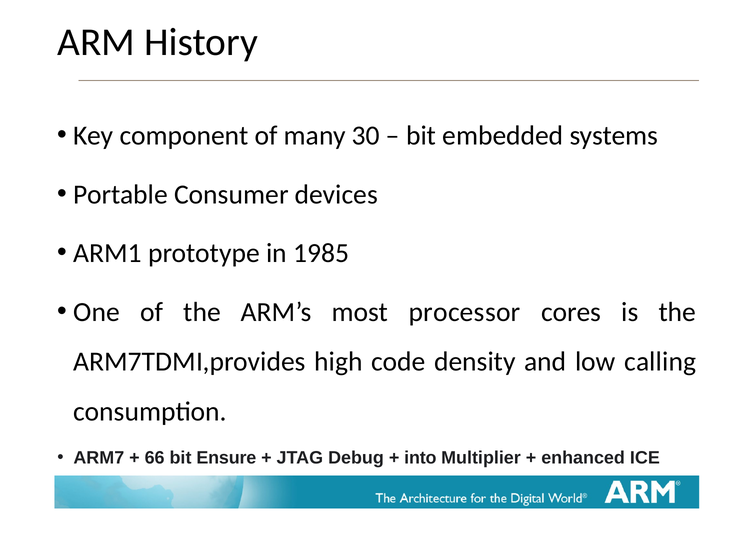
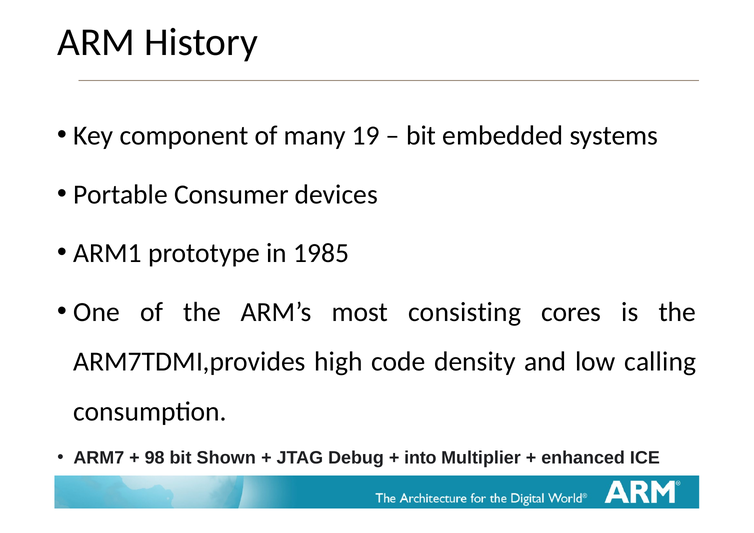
30: 30 -> 19 (366, 136)
processor: processor -> consisting (465, 312)
66: 66 -> 98 (155, 458)
Ensure: Ensure -> Shown (226, 458)
